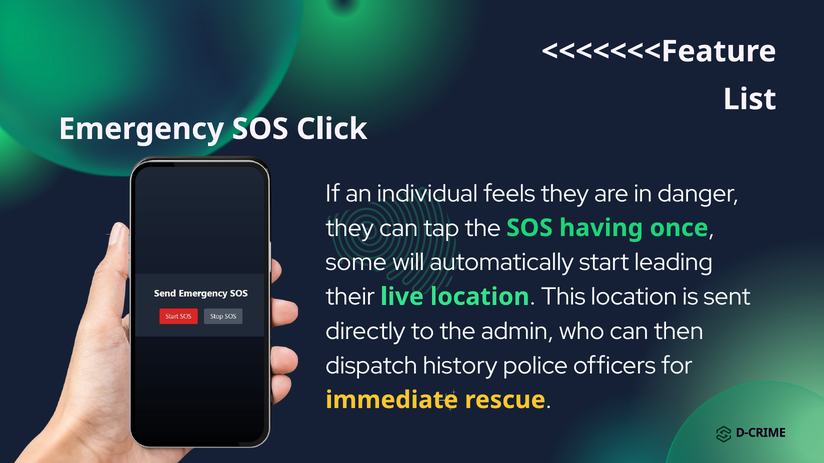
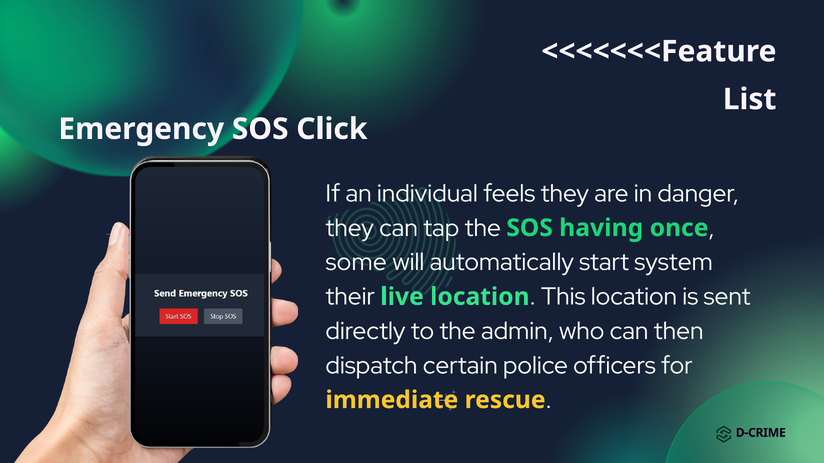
leading: leading -> system (674, 263)
history: history -> certain (460, 366)
